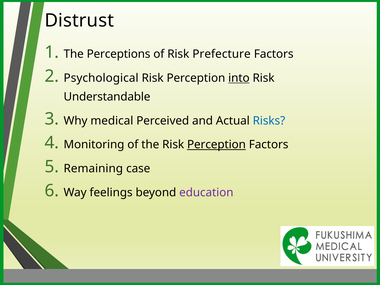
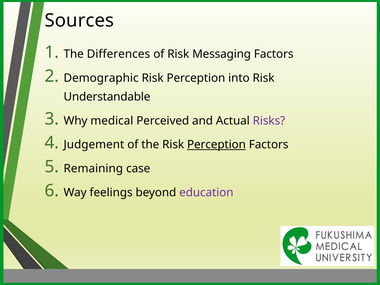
Distrust: Distrust -> Sources (79, 21)
Perceptions: Perceptions -> Differences (118, 54)
Prefecture: Prefecture -> Messaging (222, 54)
Psychological: Psychological -> Demographic (101, 78)
into underline: present -> none (239, 78)
Risks colour: blue -> purple (269, 121)
Monitoring: Monitoring -> Judgement (94, 145)
